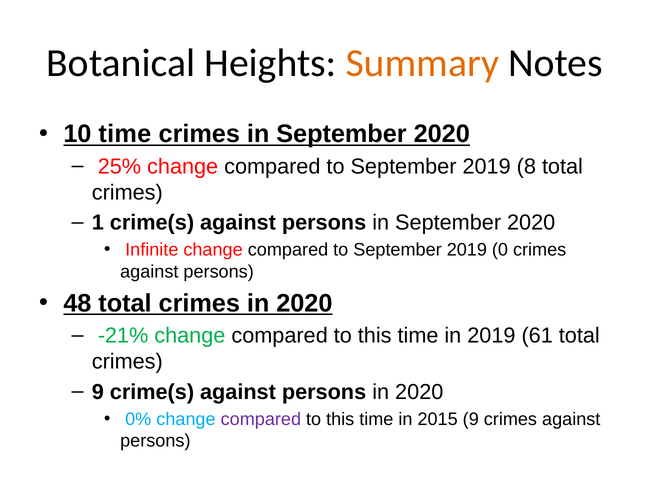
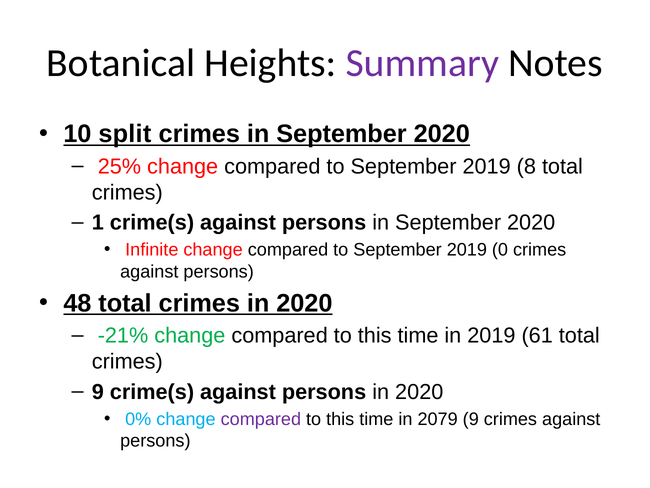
Summary colour: orange -> purple (422, 63)
10 time: time -> split (125, 134)
2015: 2015 -> 2079 (438, 419)
